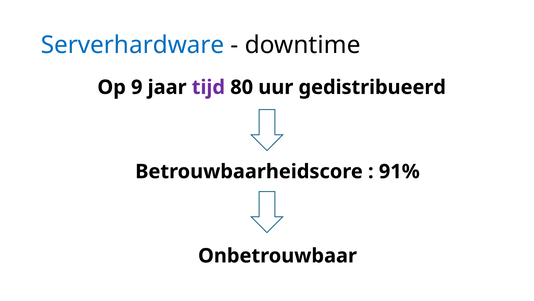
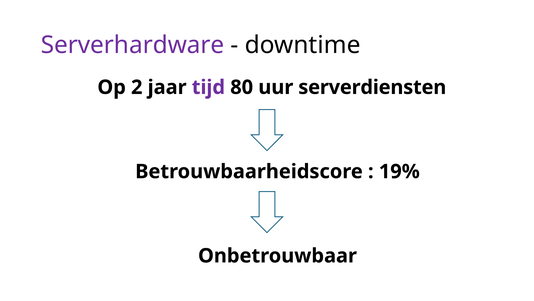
Serverhardware colour: blue -> purple (133, 45)
9: 9 -> 2 (137, 87)
gedistribueerd: gedistribueerd -> serverdiensten (372, 87)
91%: 91% -> 19% (399, 171)
